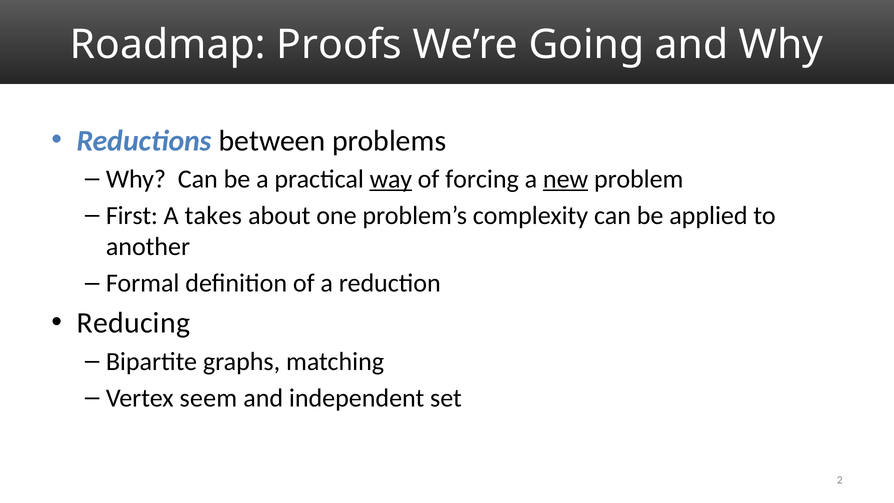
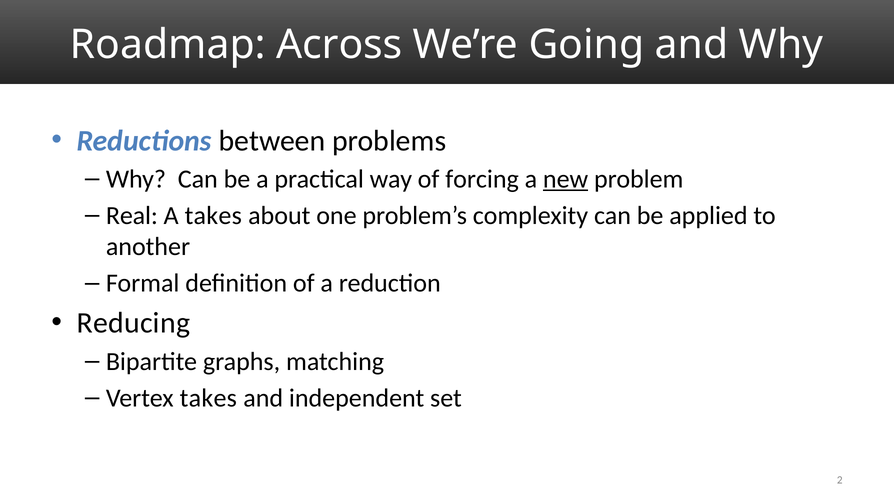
Proofs: Proofs -> Across (339, 45)
way underline: present -> none (391, 179)
First: First -> Real (132, 216)
Vertex seem: seem -> takes (208, 398)
